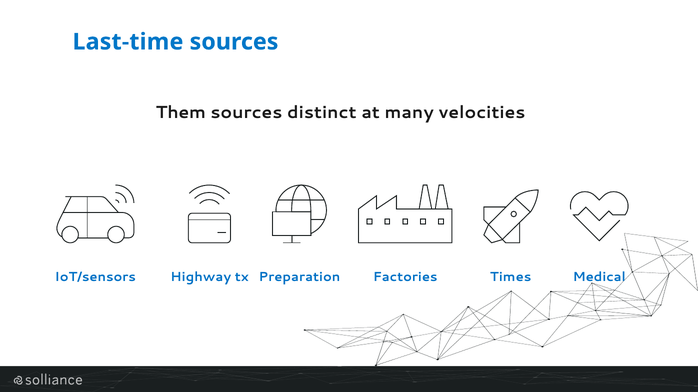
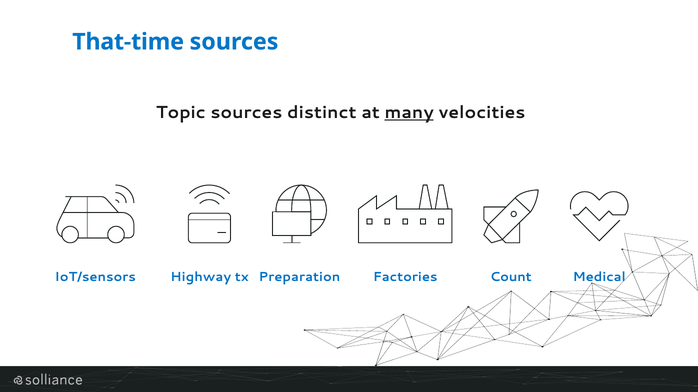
Last-time: Last-time -> That-time (128, 42)
Them: Them -> Topic (181, 113)
many underline: none -> present (409, 113)
Times: Times -> Count (511, 277)
